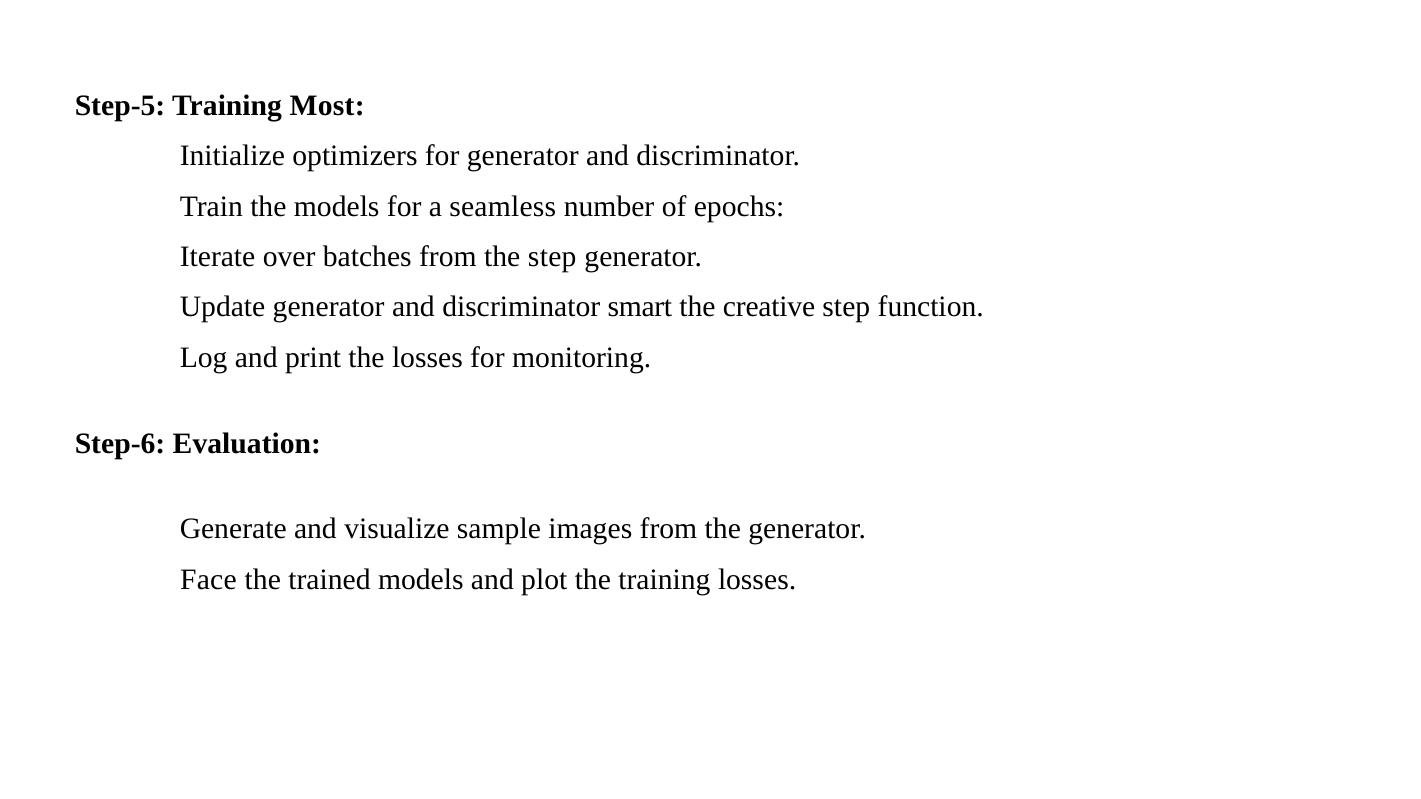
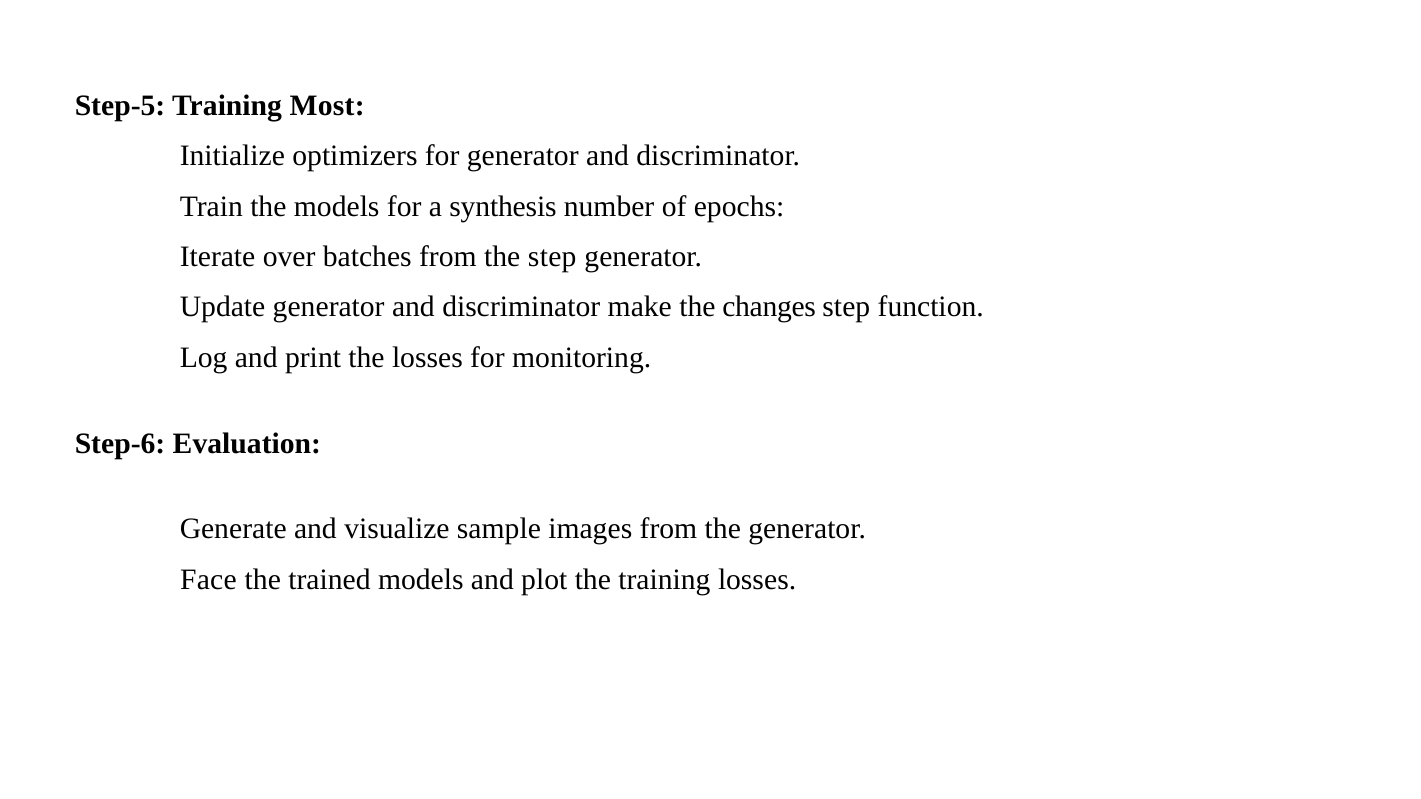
seamless: seamless -> synthesis (503, 207)
smart: smart -> make (640, 307)
creative: creative -> changes (769, 307)
